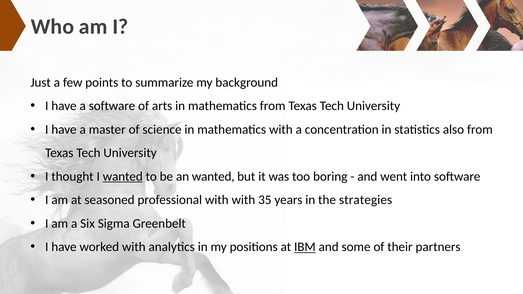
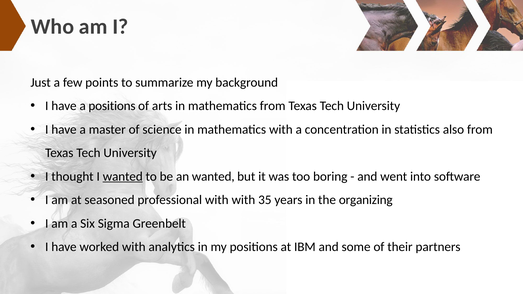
a software: software -> positions (112, 106)
strategies: strategies -> organizing (366, 200)
IBM underline: present -> none (305, 247)
